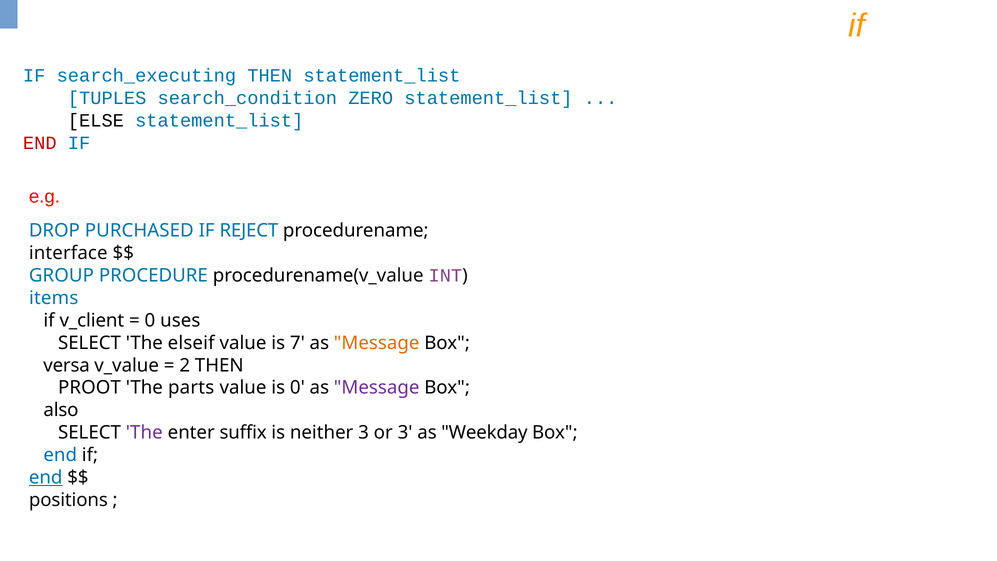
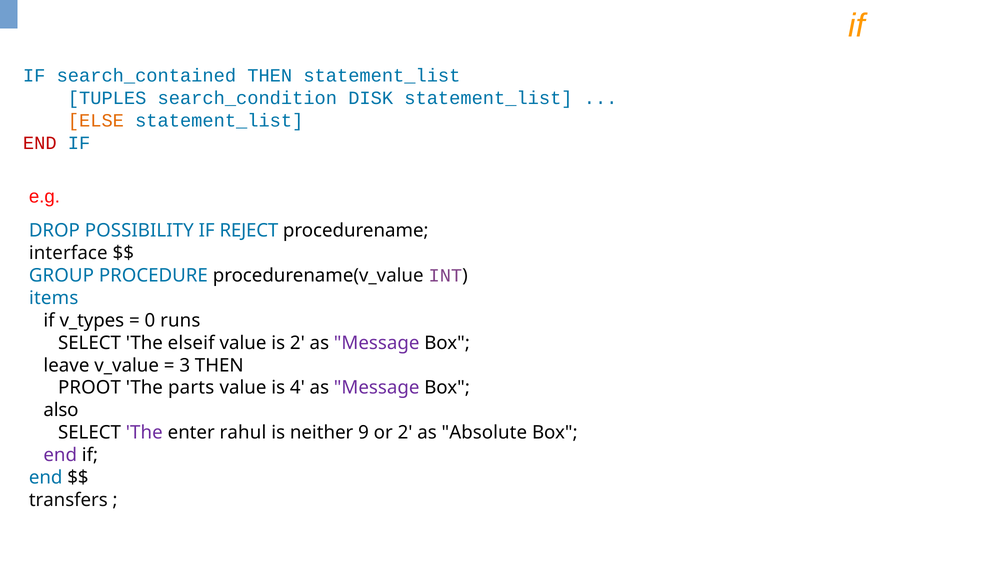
search_executing: search_executing -> search_contained (146, 76)
ZERO: ZERO -> DISK (371, 98)
ELSE colour: black -> orange (96, 120)
PURCHASED: PURCHASED -> POSSIBILITY (139, 231)
v_client: v_client -> v_types (92, 320)
uses: uses -> runs (180, 320)
is 7: 7 -> 2 (297, 343)
Message colour: orange -> purple (377, 343)
versa: versa -> leave (66, 365)
2: 2 -> 3 (185, 365)
is 0: 0 -> 4 (297, 388)
suffix: suffix -> rahul (243, 433)
neither 3: 3 -> 9 (364, 433)
or 3: 3 -> 2 (405, 433)
Weekday: Weekday -> Absolute (484, 433)
end colour: blue -> purple (60, 455)
end underline: present -> none (46, 477)
positions: positions -> transfers (68, 500)
